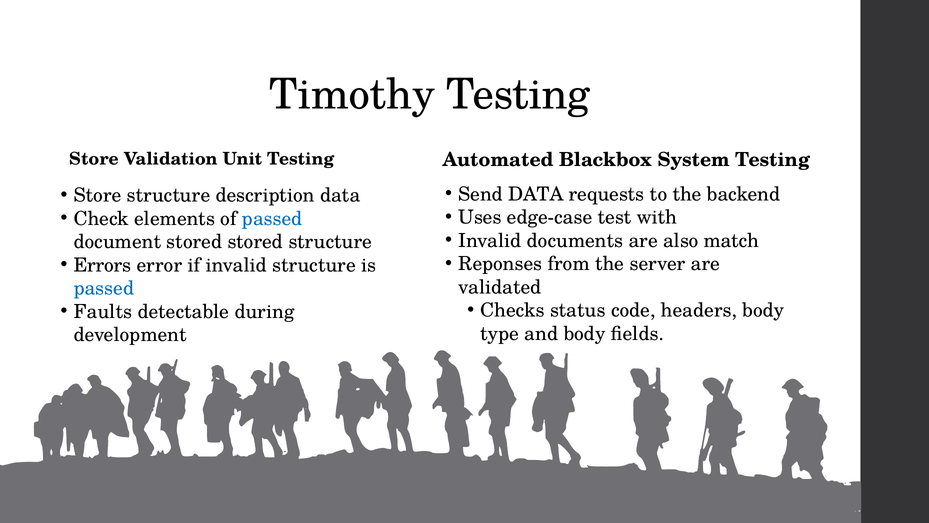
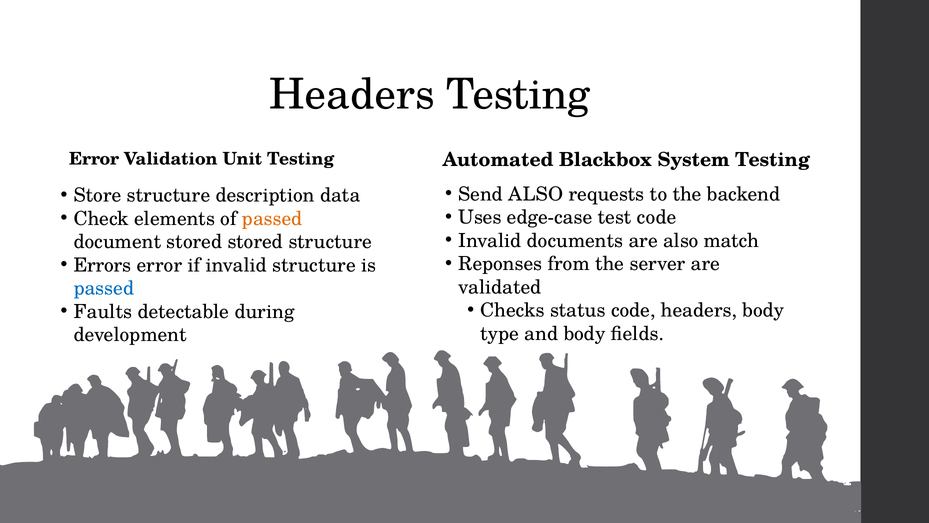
Timothy: Timothy -> Headers (352, 94)
Store: Store -> Error (94, 159)
Send DATA: DATA -> ALSO (536, 194)
test with: with -> code (657, 217)
passed colour: blue -> orange (272, 218)
